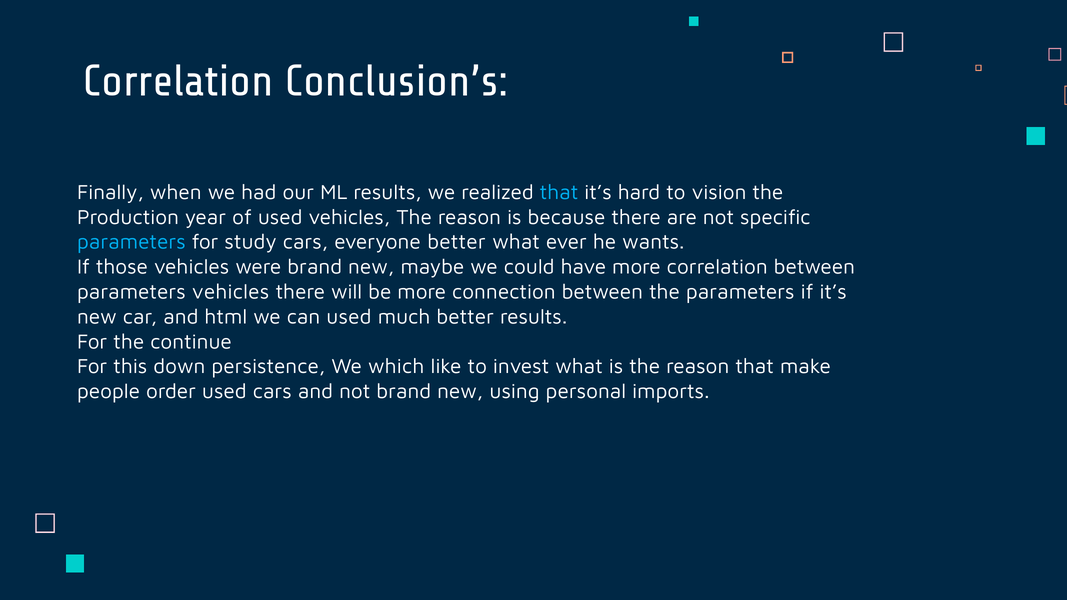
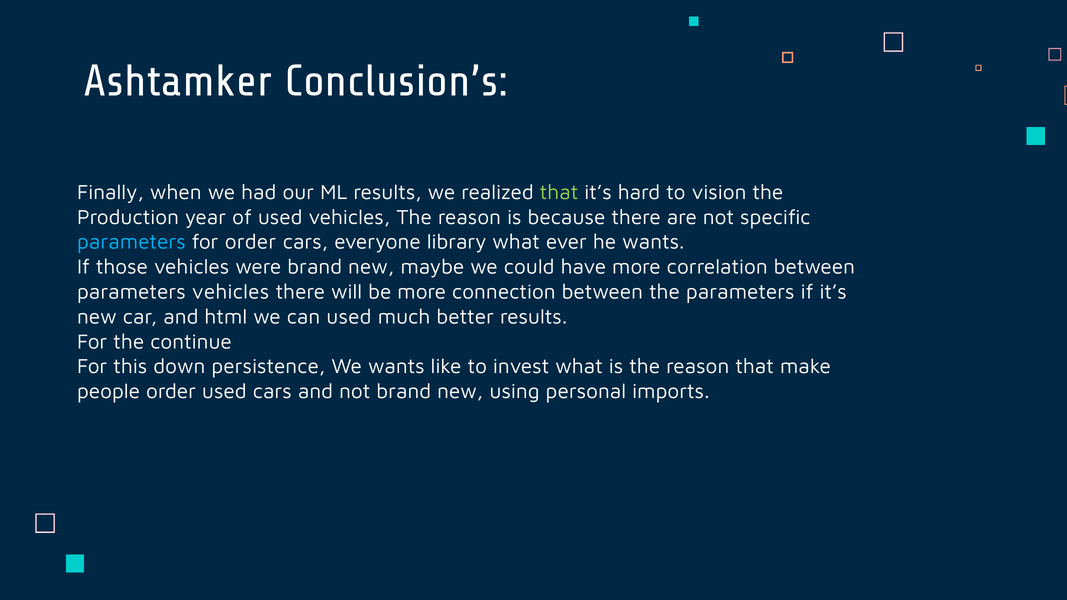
Correlation: Correlation -> Ashtamker (178, 81)
that colour: light blue -> light green (559, 192)
for study: study -> order (250, 242)
everyone better: better -> library (457, 242)
We which: which -> wants (396, 367)
